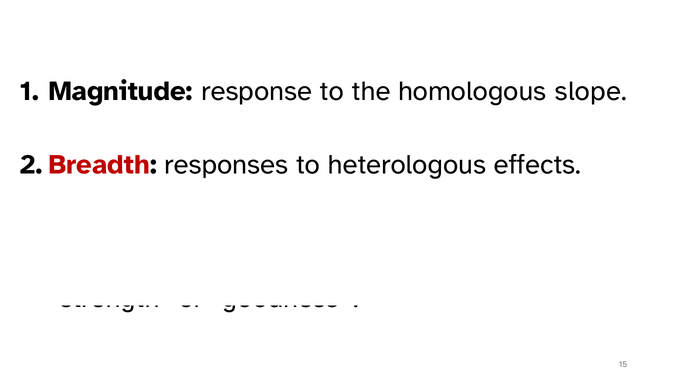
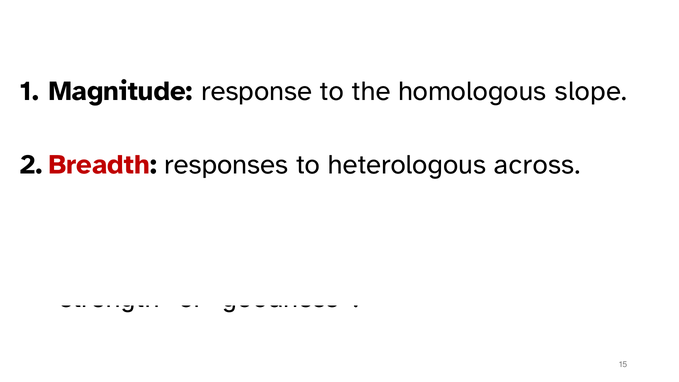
effects: effects -> across (537, 165)
